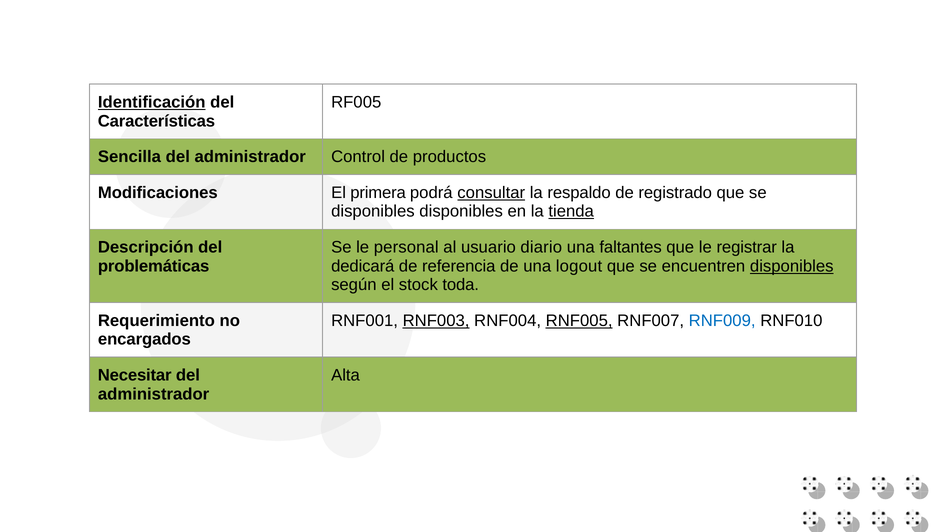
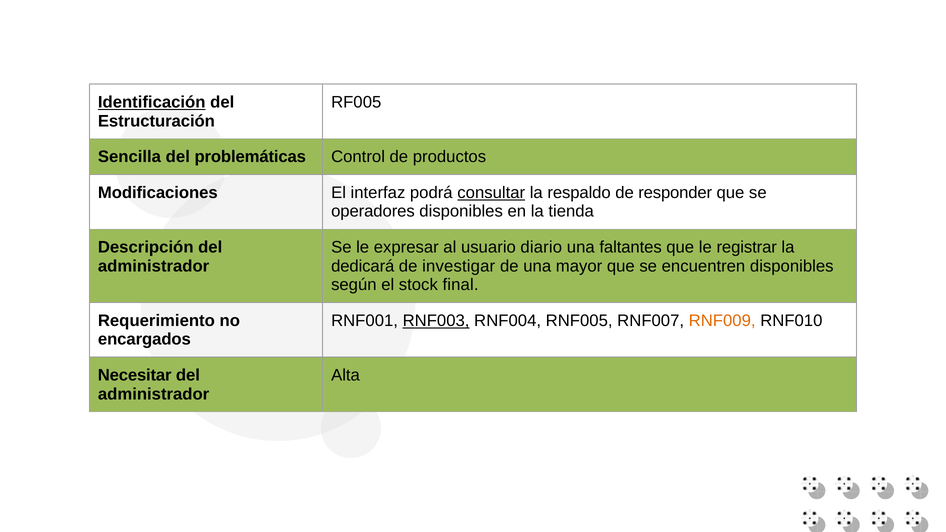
Características: Características -> Estructuración (156, 121)
administrador: administrador -> problemáticas (250, 157)
primera: primera -> interfaz (378, 193)
registrado: registrado -> responder (675, 193)
disponibles: disponibles -> operadores (373, 212)
tienda underline: present -> none (571, 212)
personal: personal -> expresar (406, 247)
problemáticas: problemáticas -> administrador (154, 266)
referencia: referencia -> investigar (459, 266)
logout: logout -> mayor (579, 266)
disponibles underline: present -> none (792, 266)
toda: toda -> final (461, 285)
RNF005 underline: present -> none (579, 321)
RNF009 colour: blue -> orange (722, 321)
